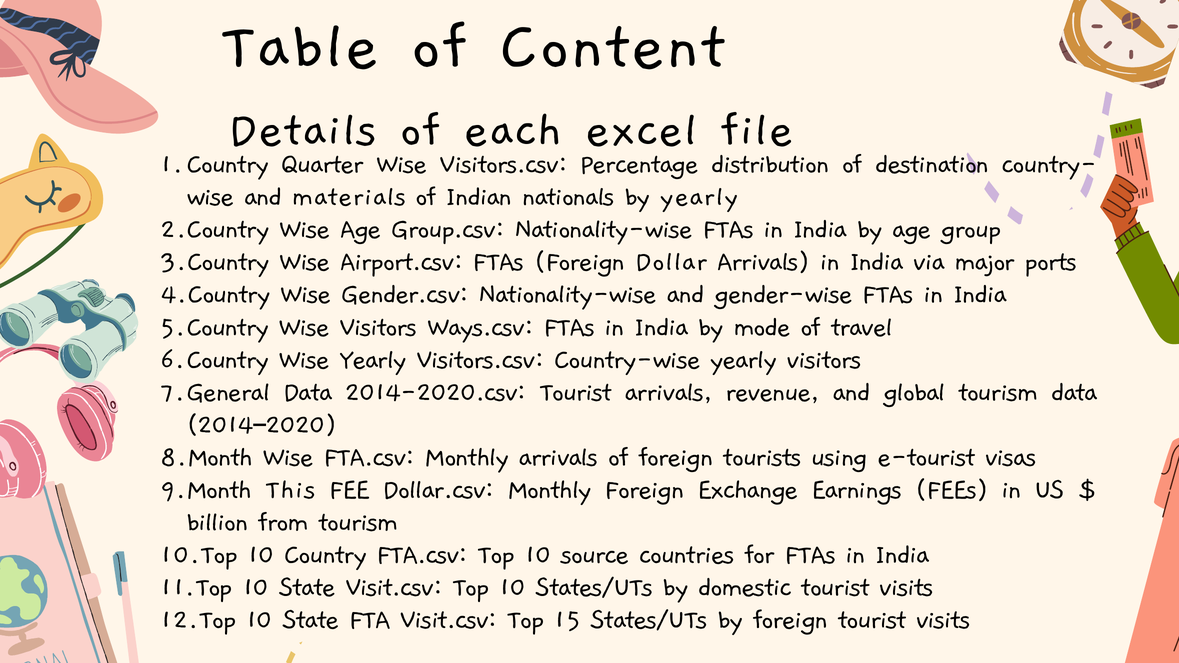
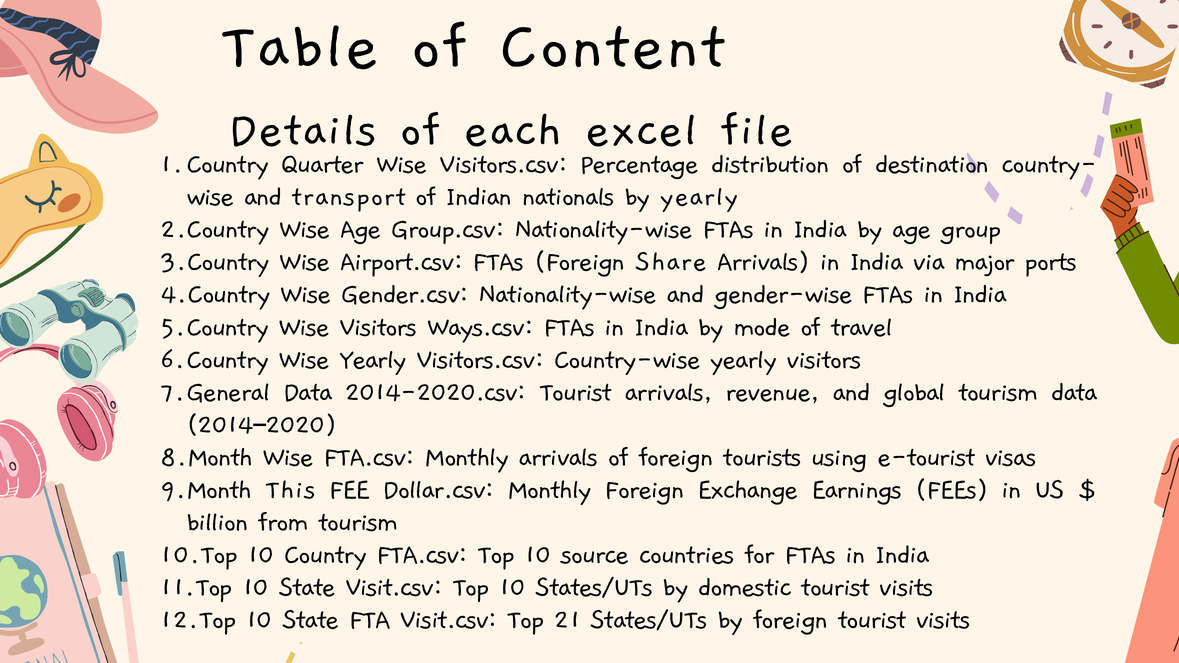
materials: materials -> transport (349, 195)
Dollar: Dollar -> Share (671, 260)
15: 15 -> 21 (568, 619)
